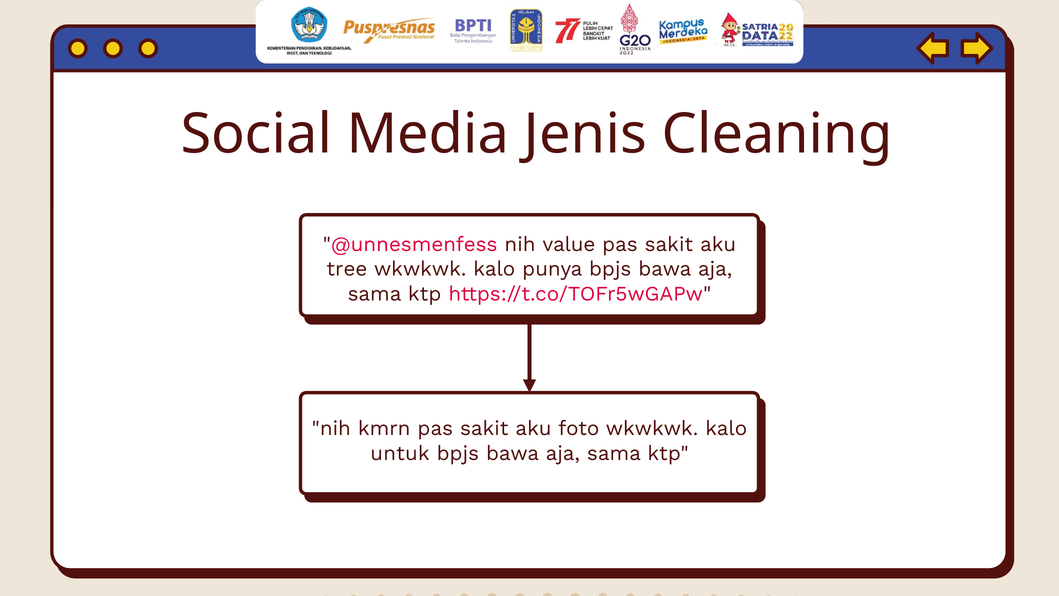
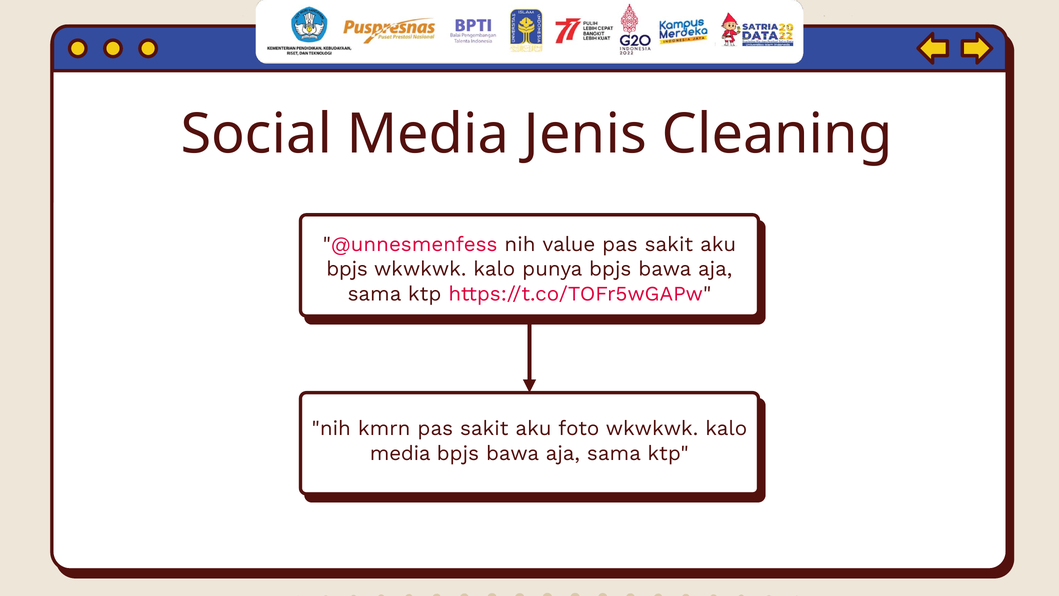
tree: tree -> bpjs (347, 269)
untuk: untuk -> media (400, 453)
